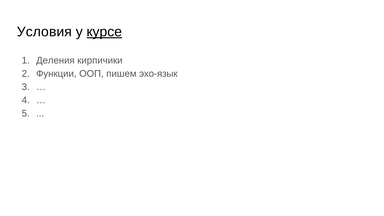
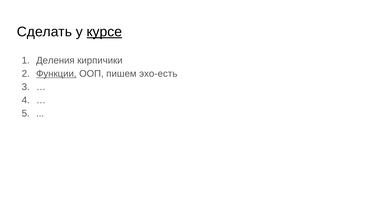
Условия: Условия -> Сделать (44, 32)
Функции underline: none -> present (56, 74)
эхо-язык: эхо-язык -> эхо-есть (158, 74)
